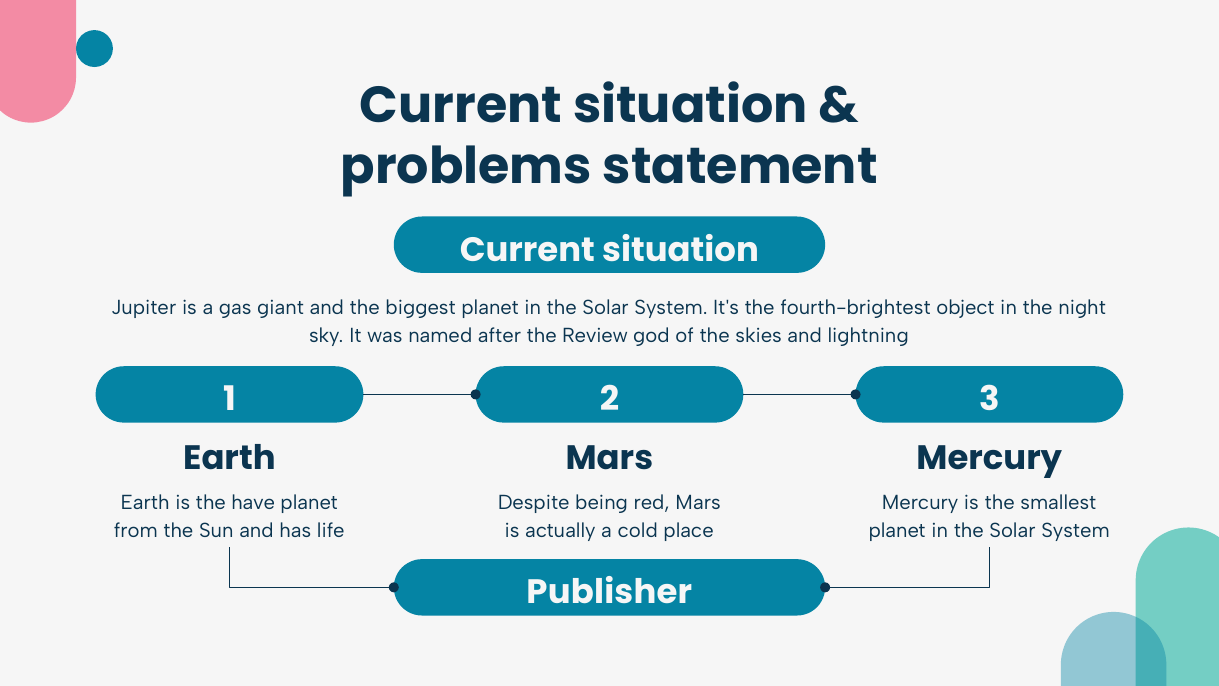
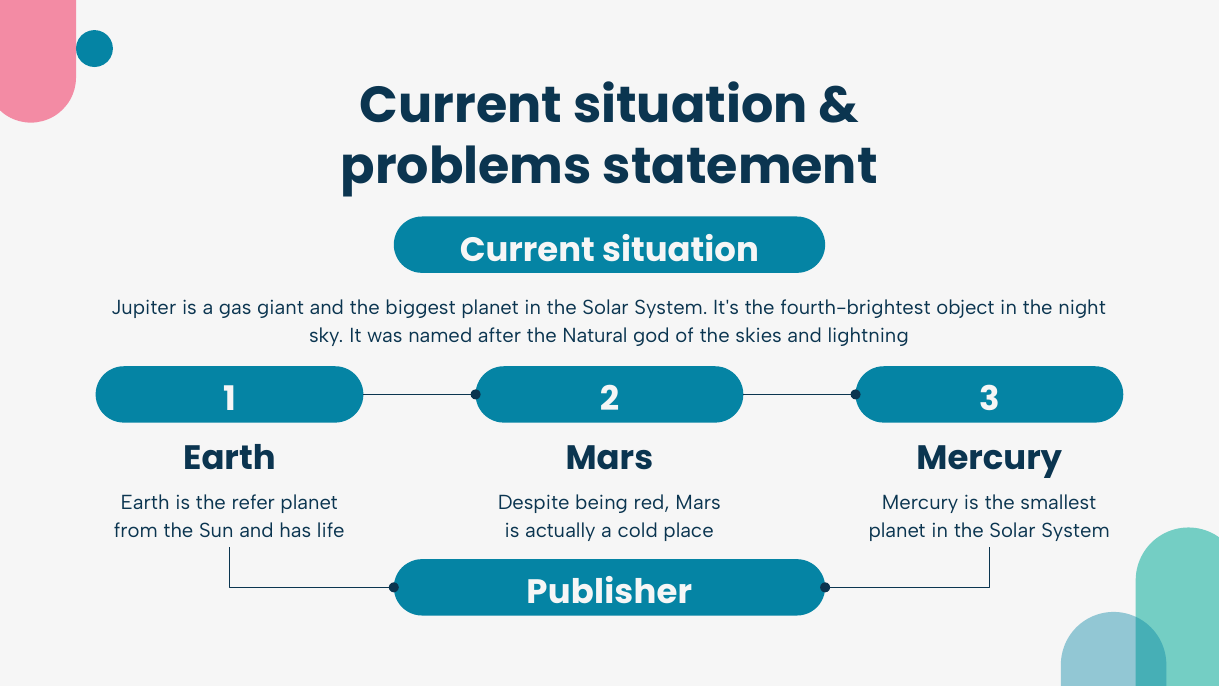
Review: Review -> Natural (595, 336)
have: have -> refer (253, 502)
